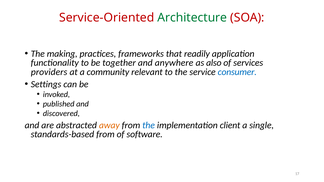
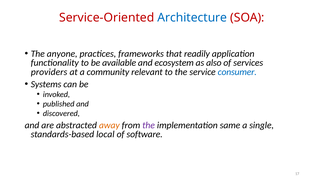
Architecture colour: green -> blue (192, 18)
making: making -> anyone (62, 54)
together: together -> available (119, 63)
anywhere: anywhere -> ecosystem (174, 63)
Settings: Settings -> Systems (46, 84)
the colour: blue -> purple (149, 125)
client: client -> same (230, 125)
standards-based from: from -> local (105, 134)
